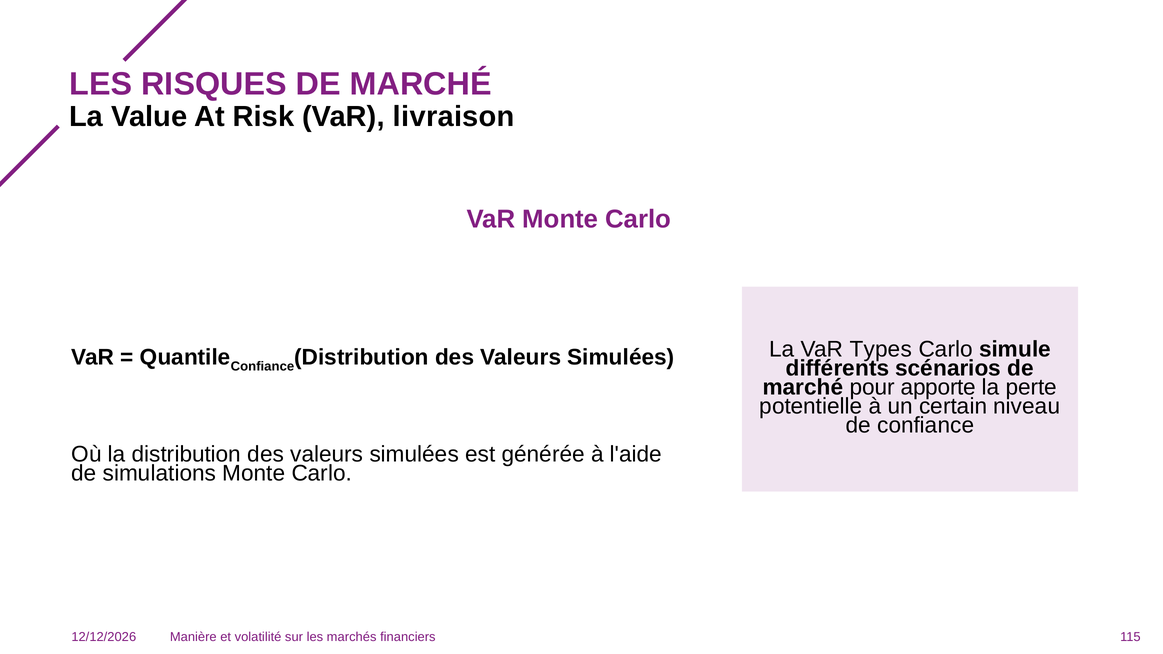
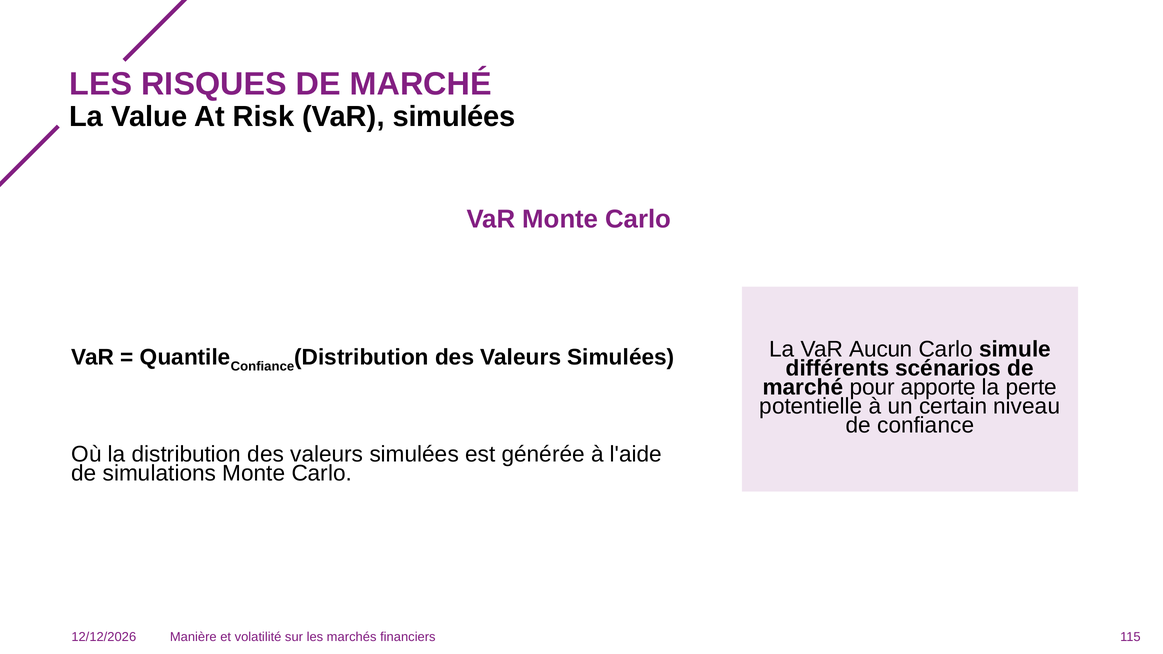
VaR livraison: livraison -> simulées (454, 117)
Types: Types -> Aucun (881, 349)
